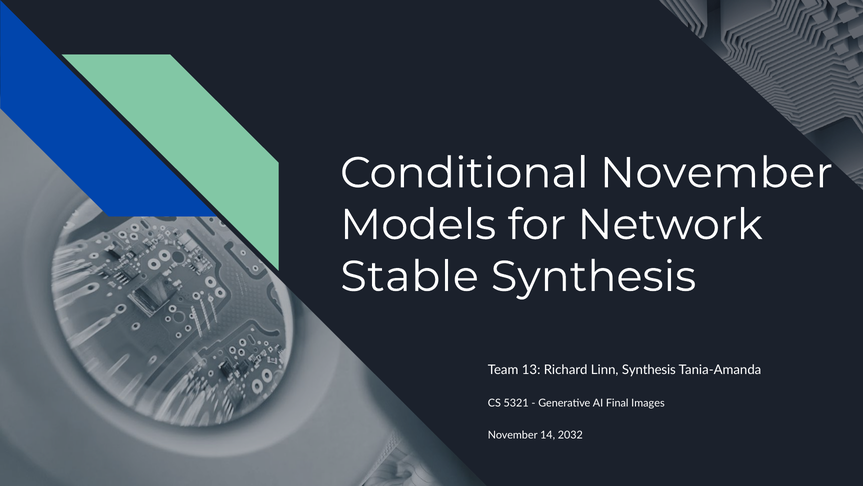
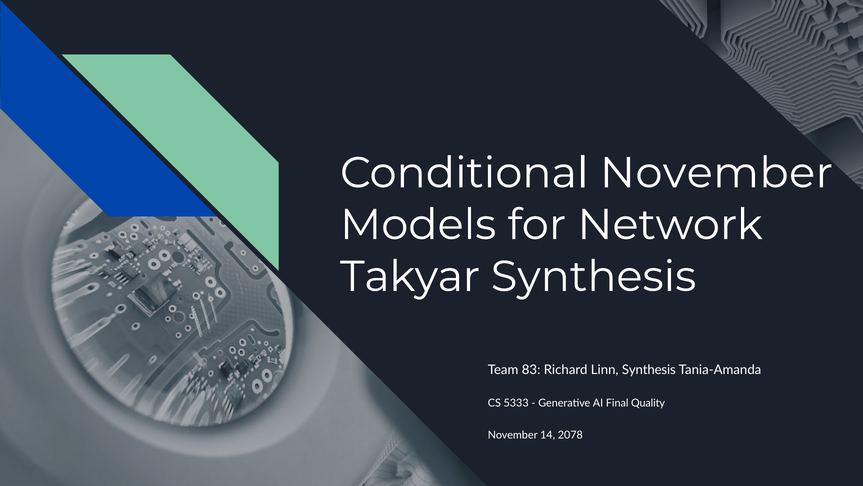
Stable: Stable -> Takyar (410, 276)
13: 13 -> 83 (531, 369)
5321: 5321 -> 5333 (516, 403)
Images: Images -> Quality (648, 403)
2032: 2032 -> 2078 (570, 435)
